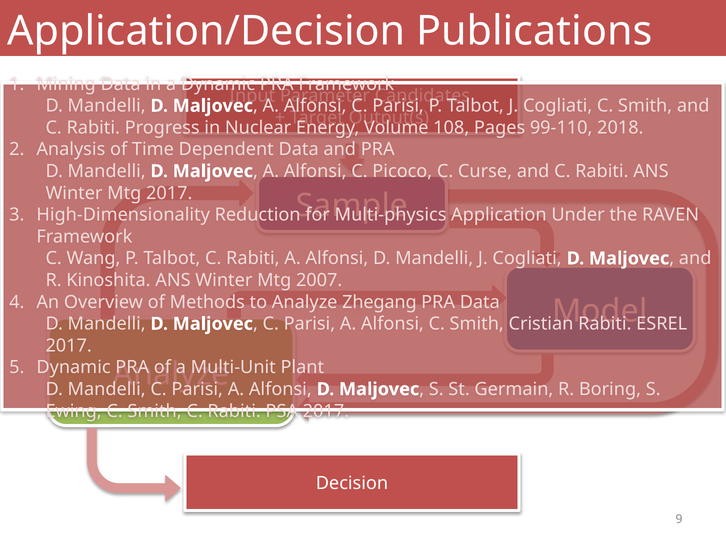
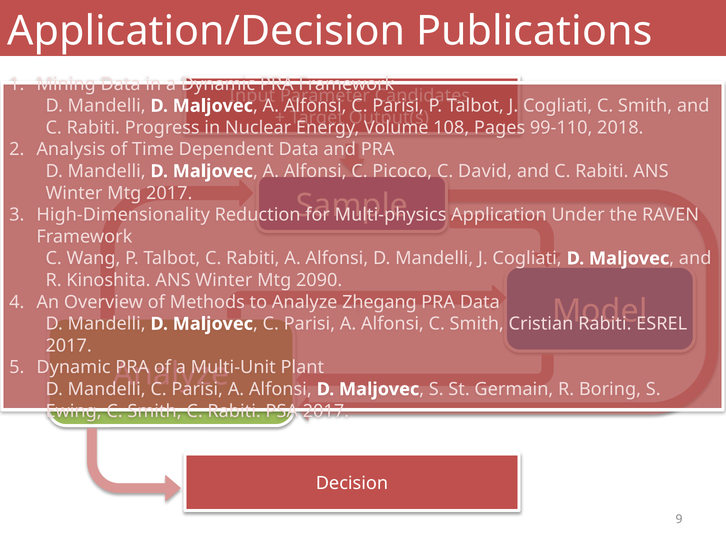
Curse: Curse -> David (485, 171)
2007: 2007 -> 2090 (319, 280)
